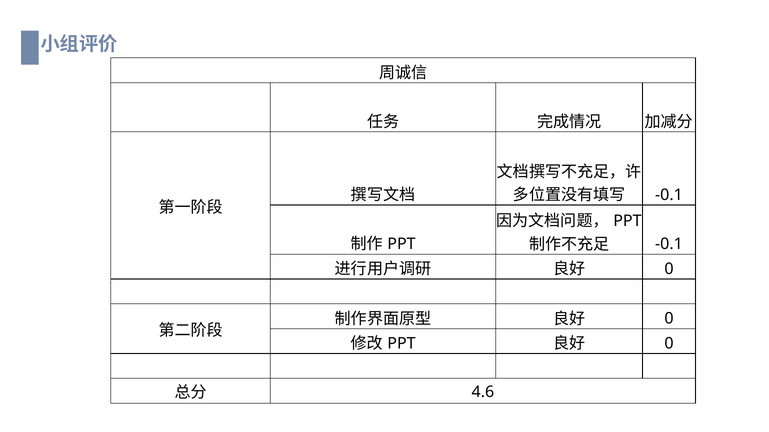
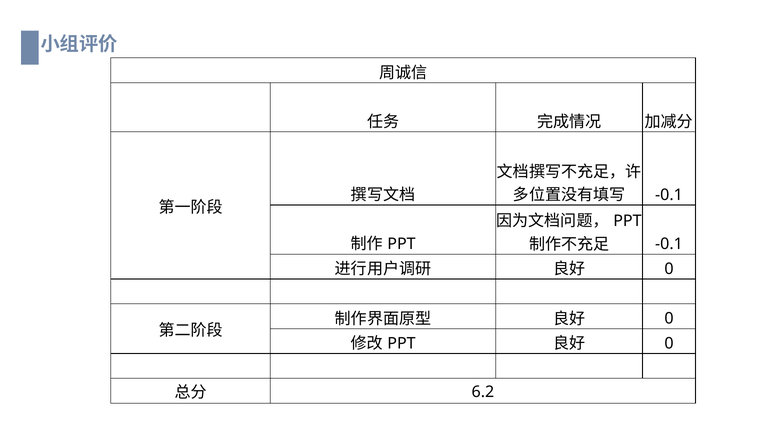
4.6: 4.6 -> 6.2 (483, 392)
